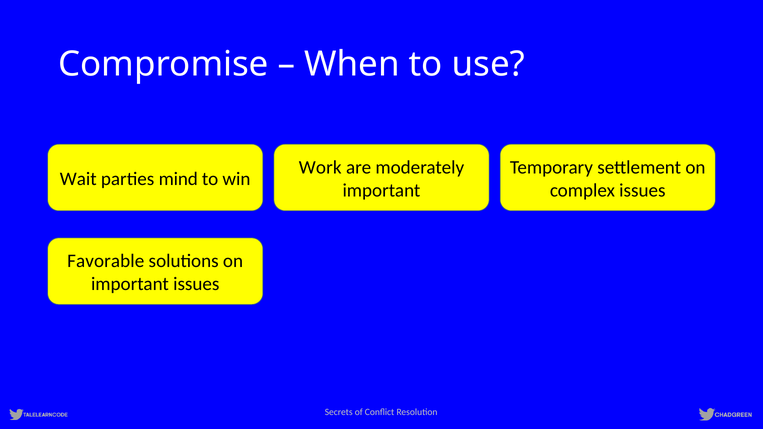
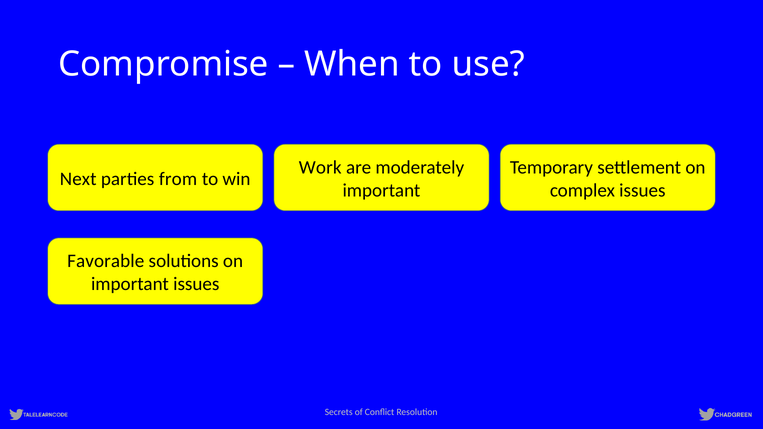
Wait: Wait -> Next (78, 179)
mind: mind -> from (178, 179)
